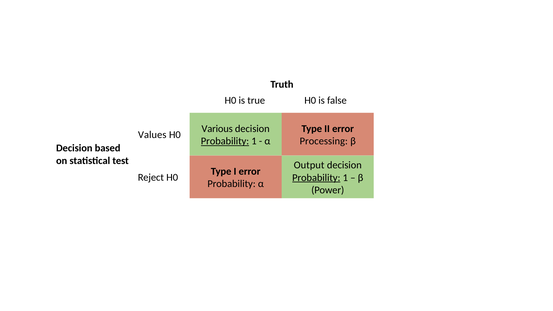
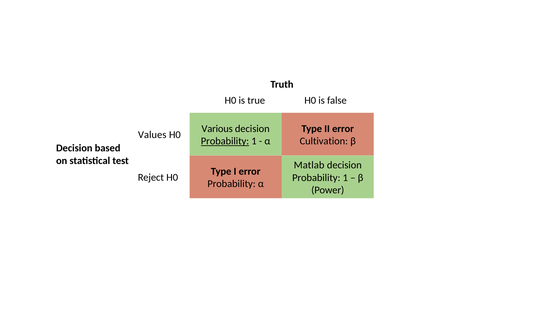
Processing: Processing -> Cultivation (324, 141)
Output: Output -> Matlab (309, 165)
Probability underline: present -> none (316, 178)
